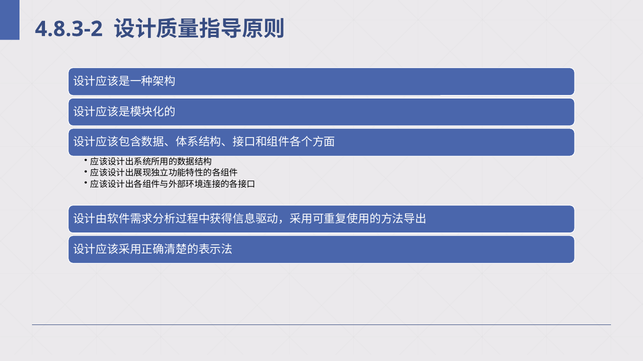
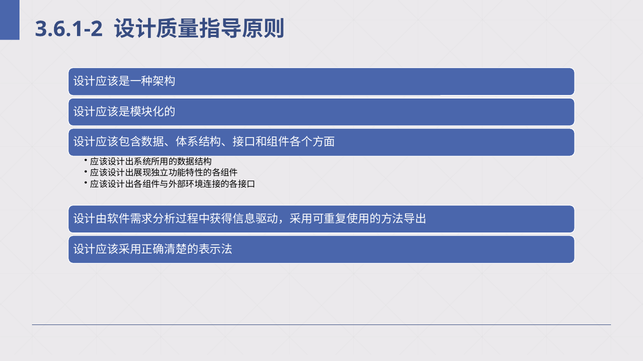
4.8.3-2: 4.8.3-2 -> 3.6.1-2 (69, 29)
